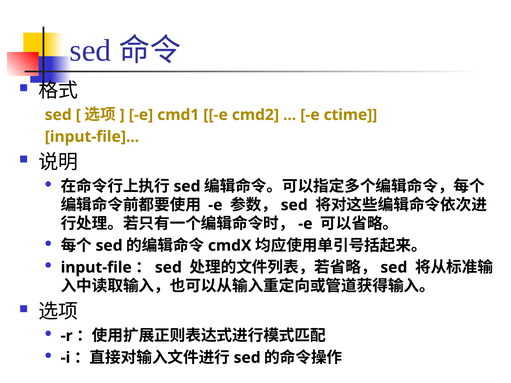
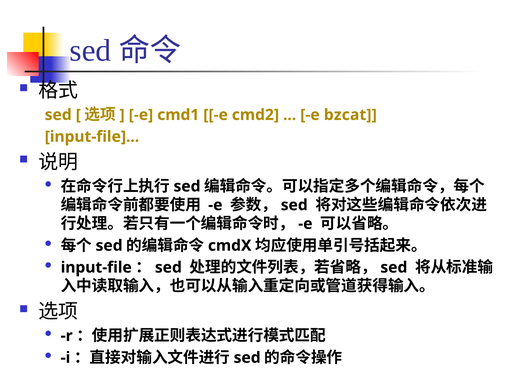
ctime: ctime -> bzcat (350, 115)
